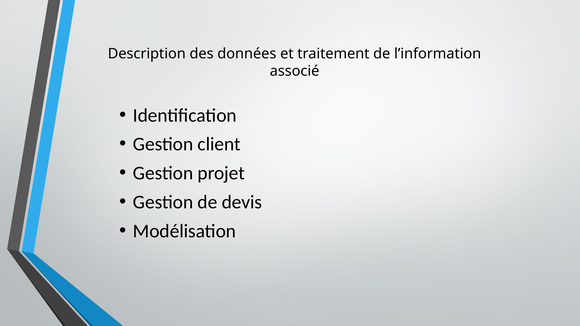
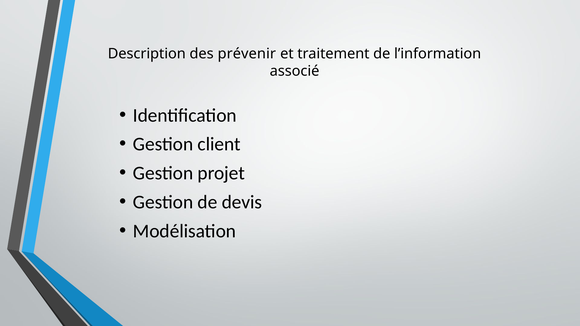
données: données -> prévenir (247, 54)
